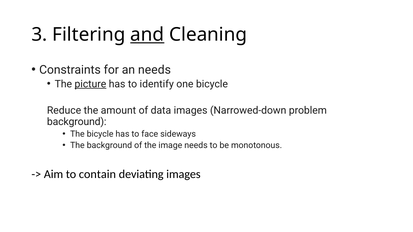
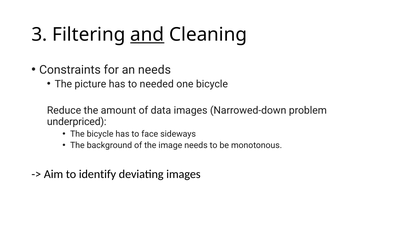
picture underline: present -> none (90, 84)
identify: identify -> needed (157, 84)
background: background -> underpriced (77, 122)
contain: contain -> identify (97, 174)
